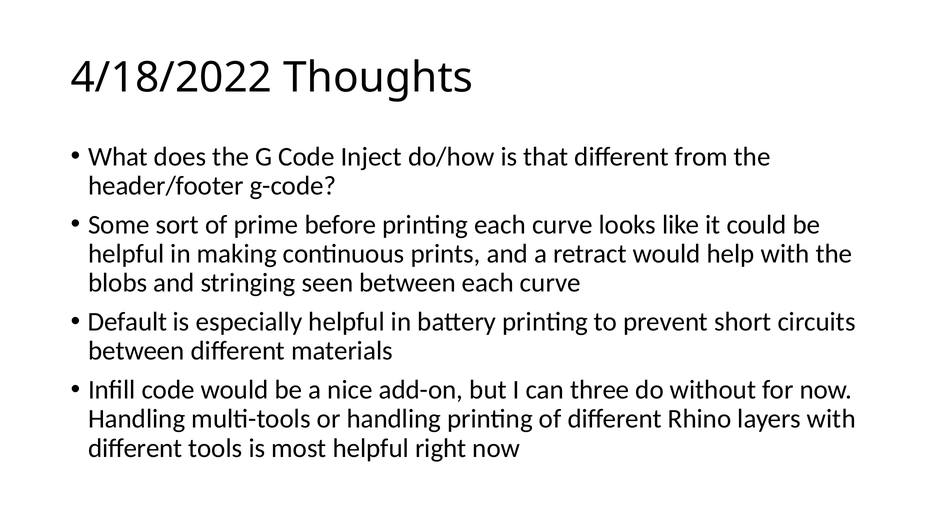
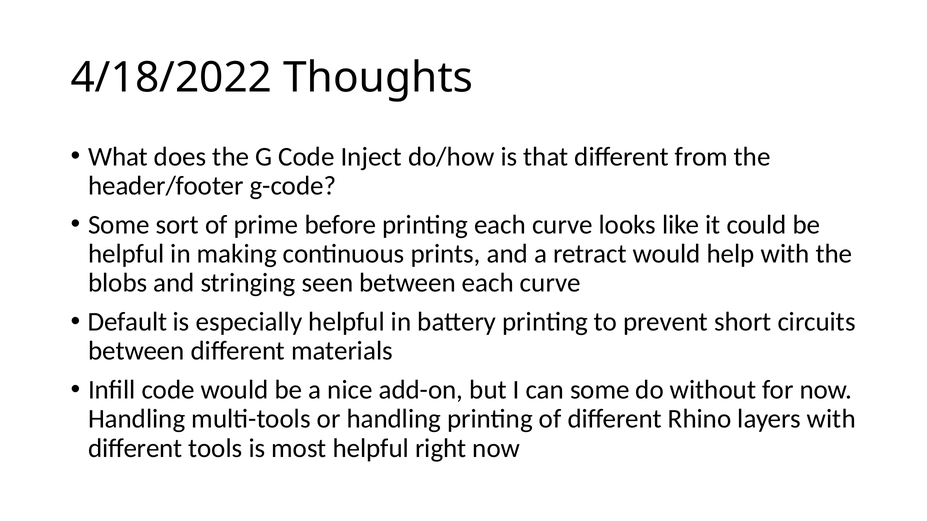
can three: three -> some (600, 390)
